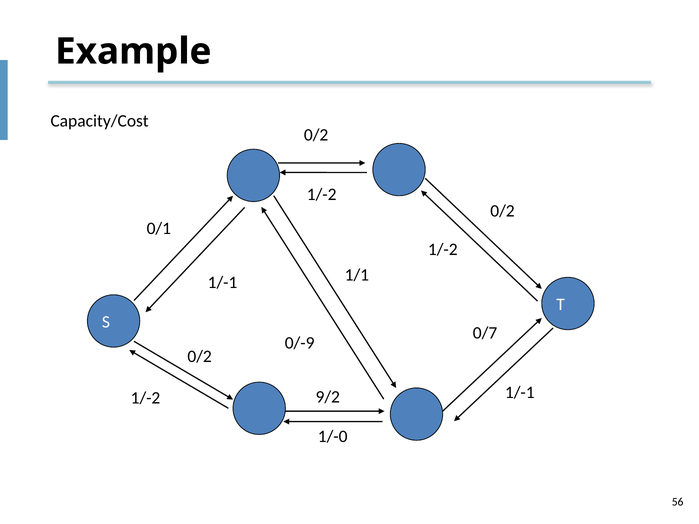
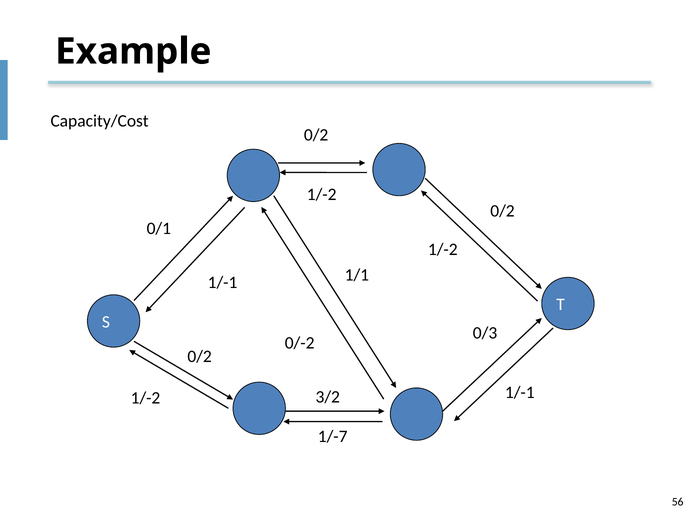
0/7: 0/7 -> 0/3 (485, 333)
0/-9: 0/-9 -> 0/-2 (300, 343)
9/2: 9/2 -> 3/2 (328, 397)
1/-0: 1/-0 -> 1/-7 (333, 437)
